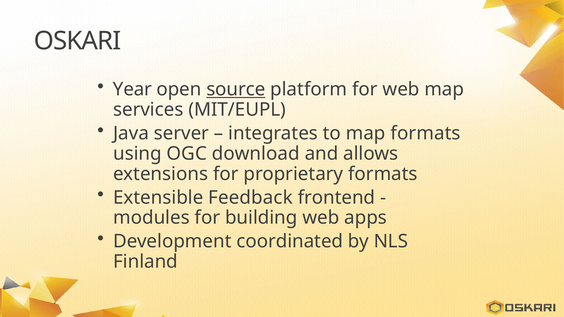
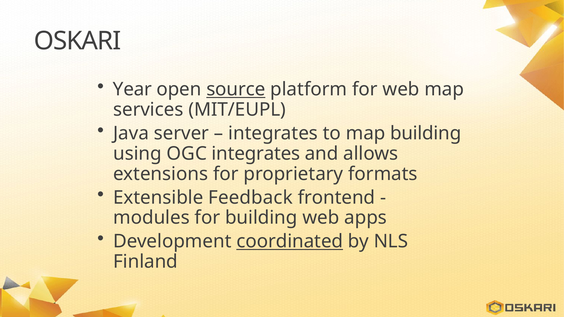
map formats: formats -> building (426, 133)
OGC download: download -> integrates (256, 154)
coordinated underline: none -> present (290, 242)
